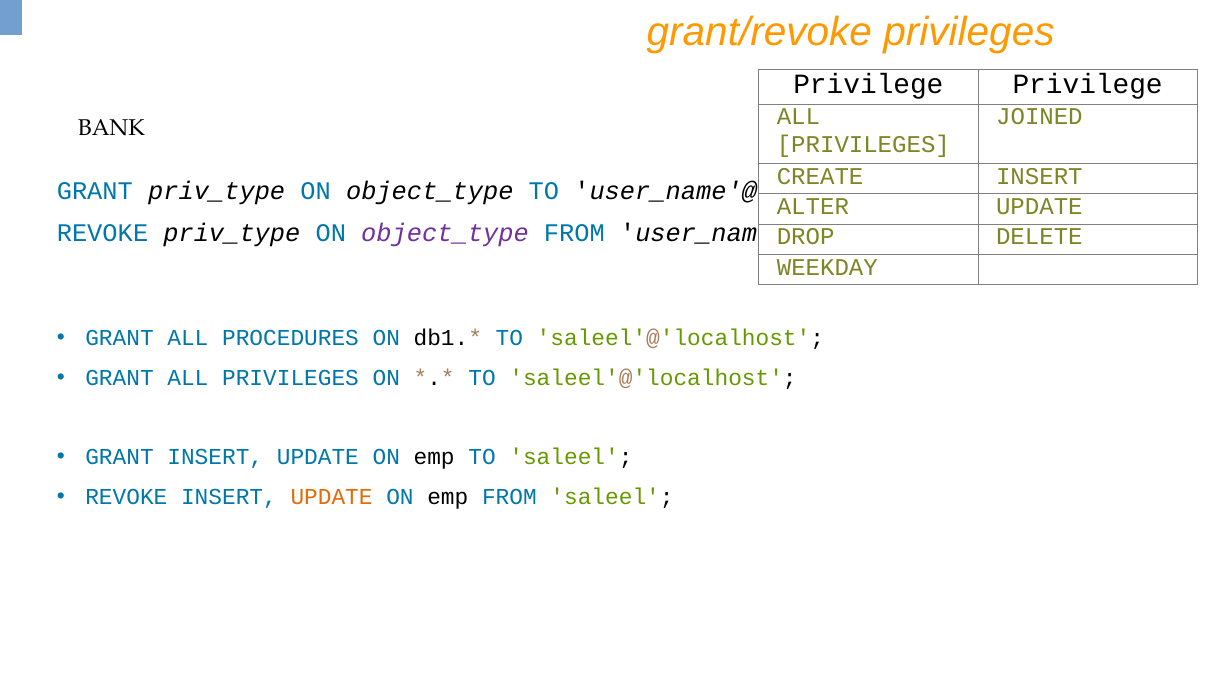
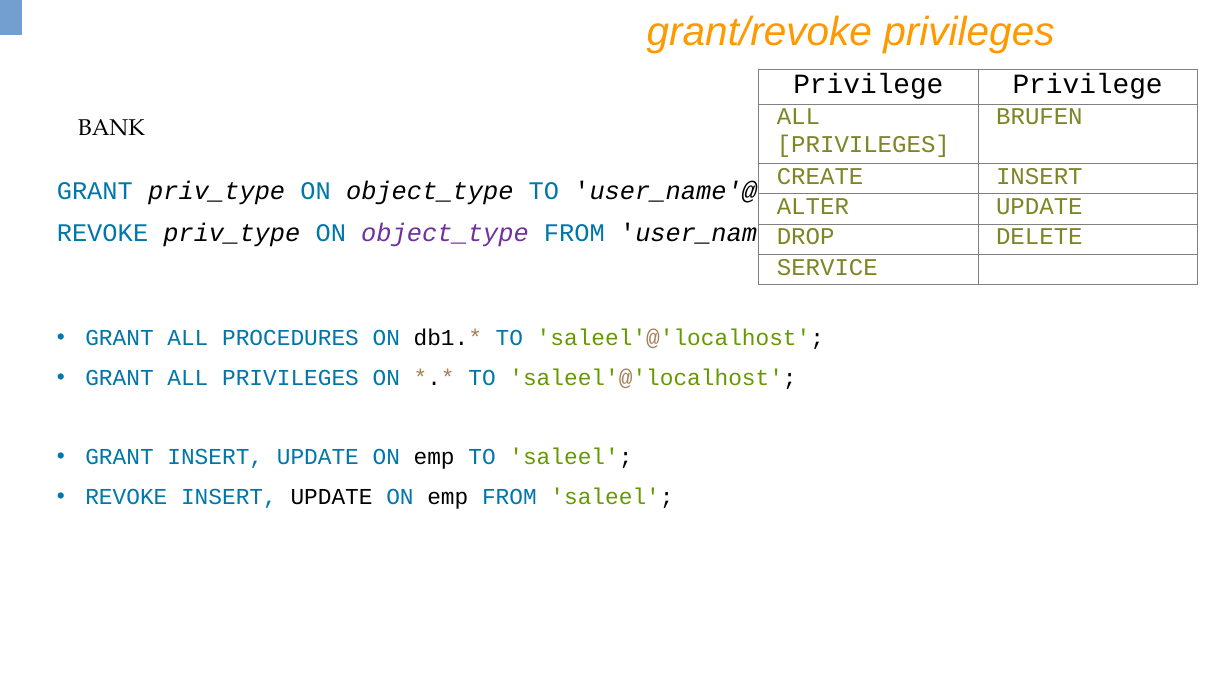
JOINED: JOINED -> BRUFEN (1039, 117)
WEEKDAY: WEEKDAY -> SERVICE (827, 267)
UPDATE colour: orange -> black (332, 497)
